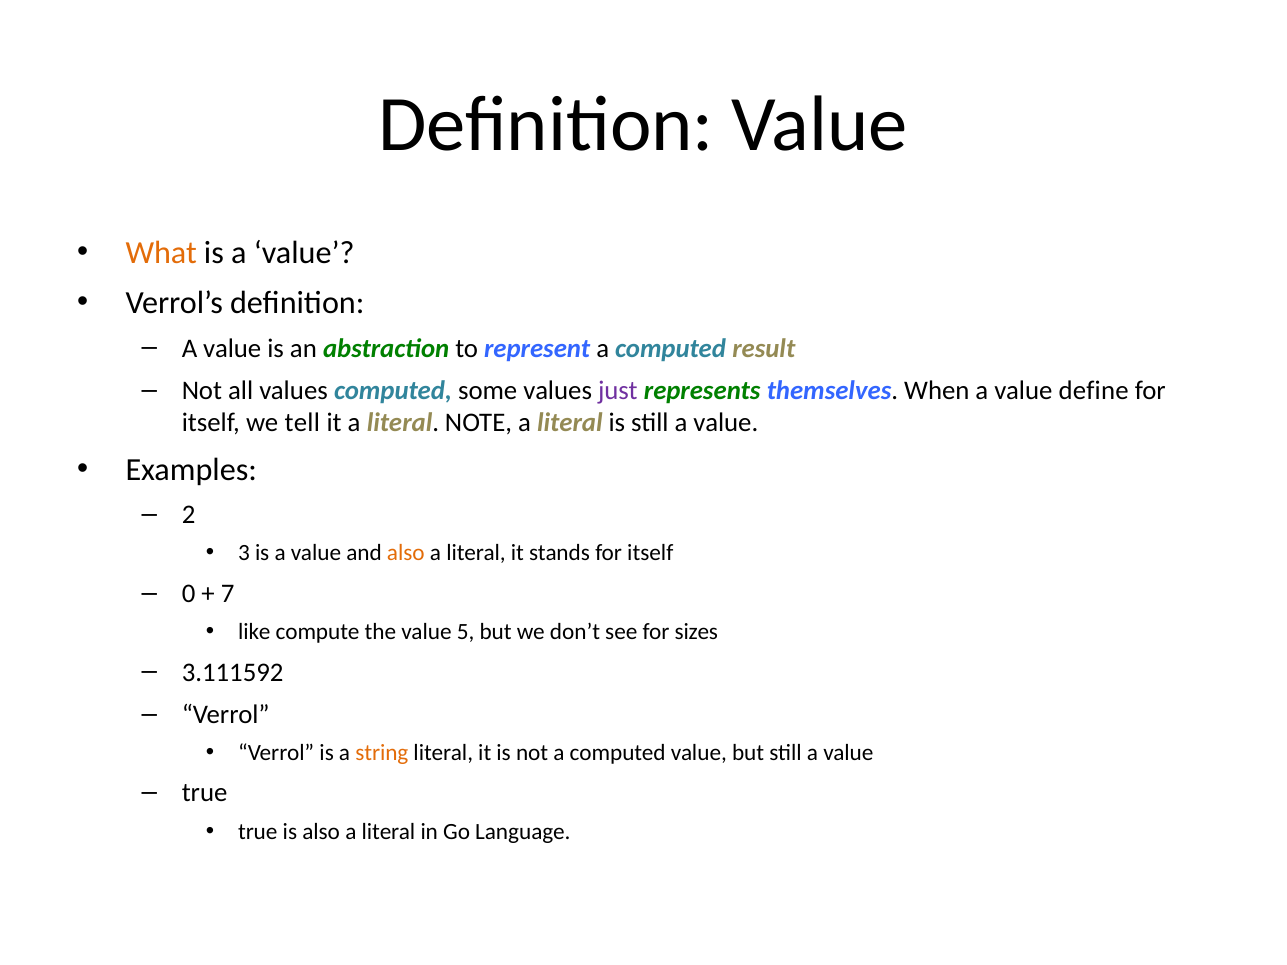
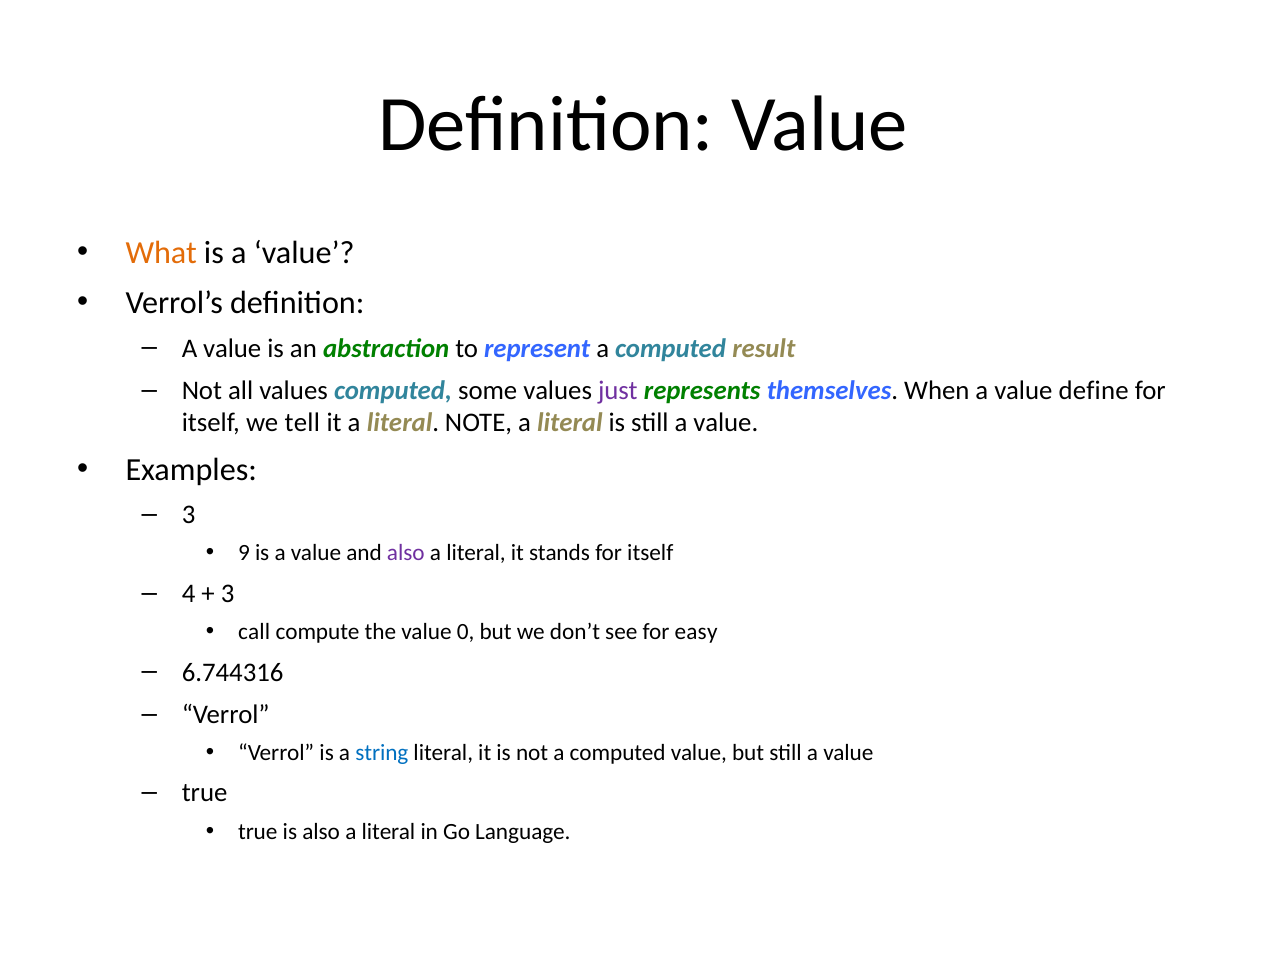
2: 2 -> 3 (189, 515)
3: 3 -> 9 (244, 553)
also colour: orange -> purple (406, 553)
0: 0 -> 4 (189, 594)
7: 7 -> 3 (228, 594)
like: like -> call (254, 632)
5: 5 -> 0 (466, 632)
sizes: sizes -> easy (696, 632)
3.111592: 3.111592 -> 6.744316 (233, 672)
string colour: orange -> blue (382, 753)
